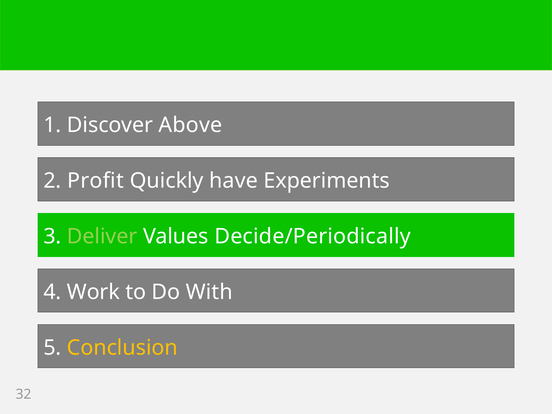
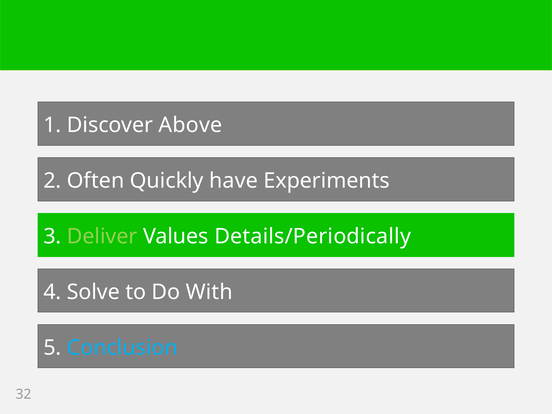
Profit: Profit -> Often (96, 181)
Decide/Periodically: Decide/Periodically -> Details/Periodically (313, 236)
Work: Work -> Solve (93, 292)
Conclusion colour: yellow -> light blue (122, 348)
